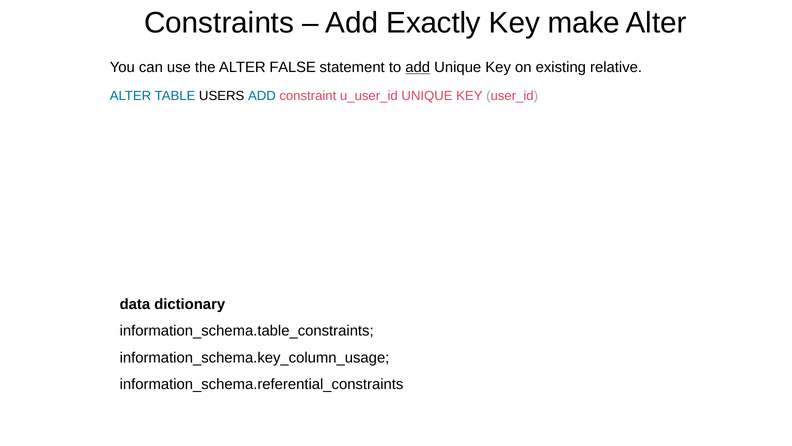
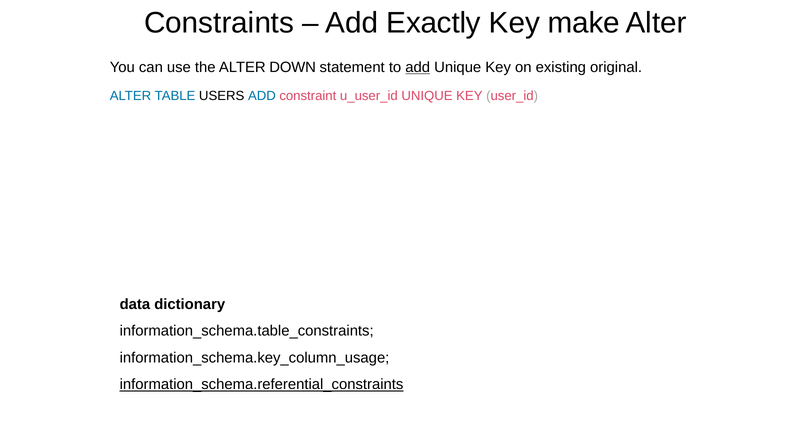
FALSE: FALSE -> DOWN (293, 67)
relative: relative -> original (616, 67)
information_schema.referential_constraints underline: none -> present (262, 384)
